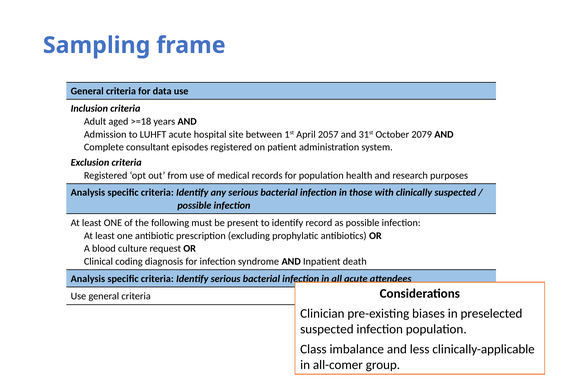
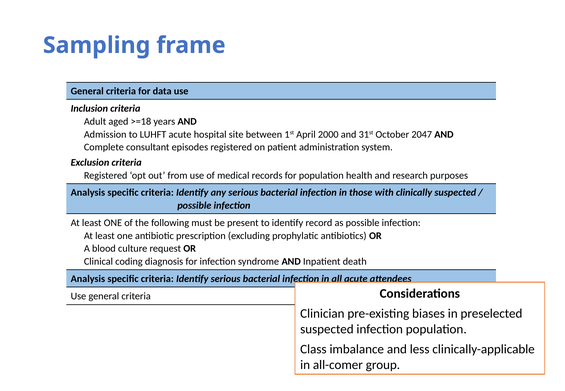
2057: 2057 -> 2000 (328, 134)
2079: 2079 -> 2047 (422, 134)
